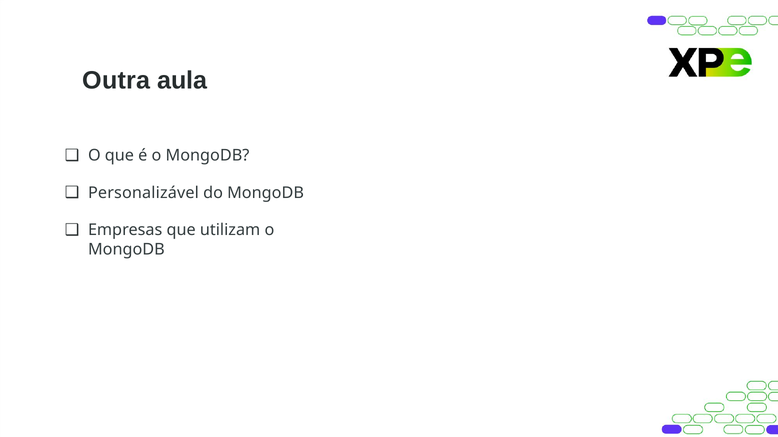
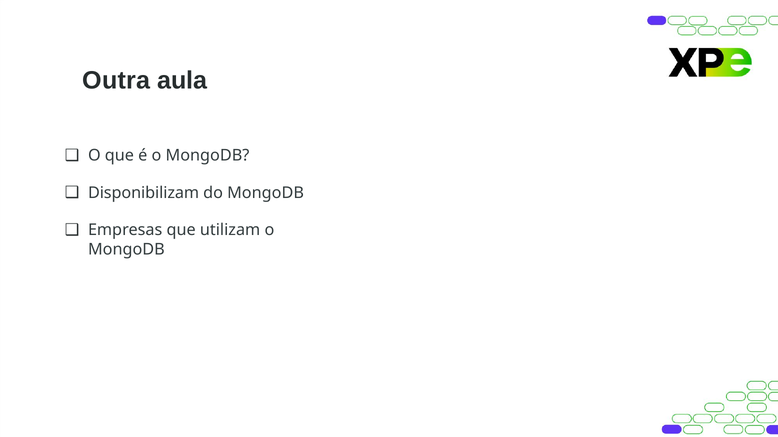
Personalizável: Personalizável -> Disponibilizam (144, 193)
